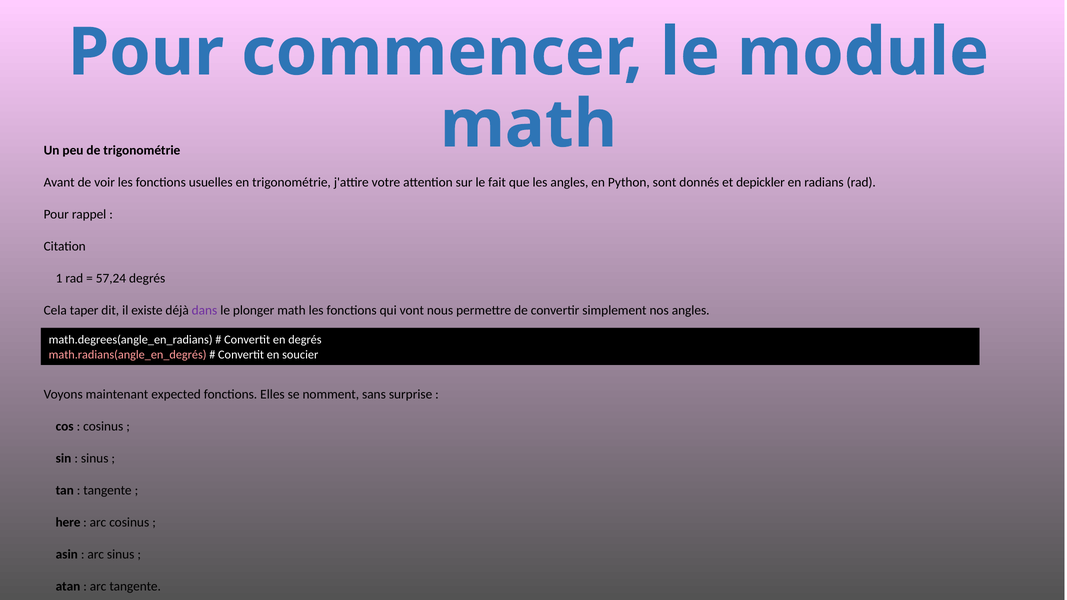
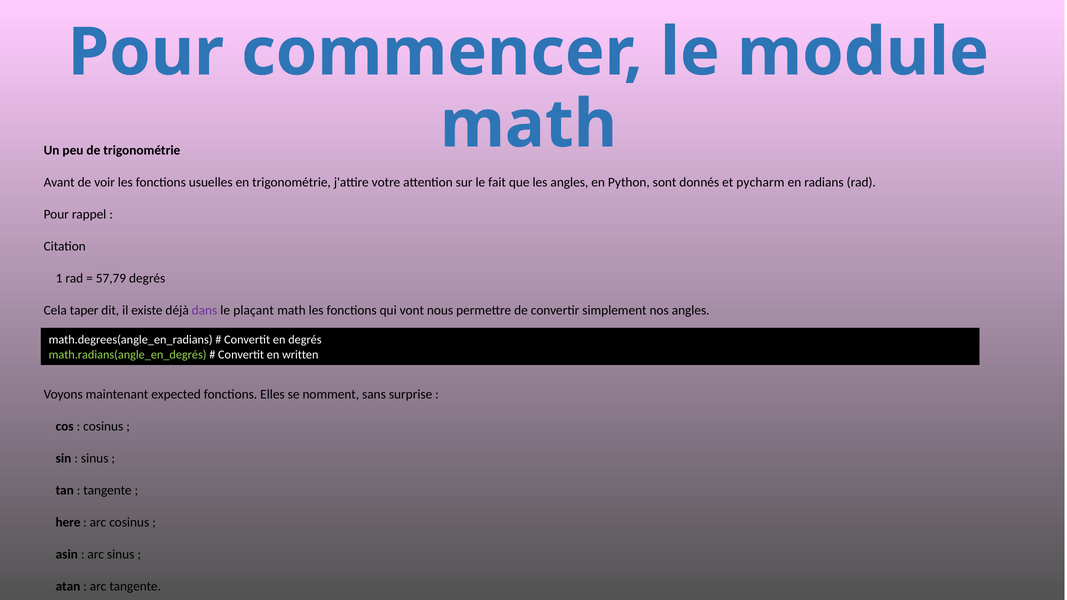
depickler: depickler -> pycharm (760, 182)
57,24: 57,24 -> 57,79 (111, 278)
plonger: plonger -> plaçant (254, 311)
math.radians(angle_en_degrés colour: pink -> light green (128, 355)
soucier: soucier -> written (300, 355)
